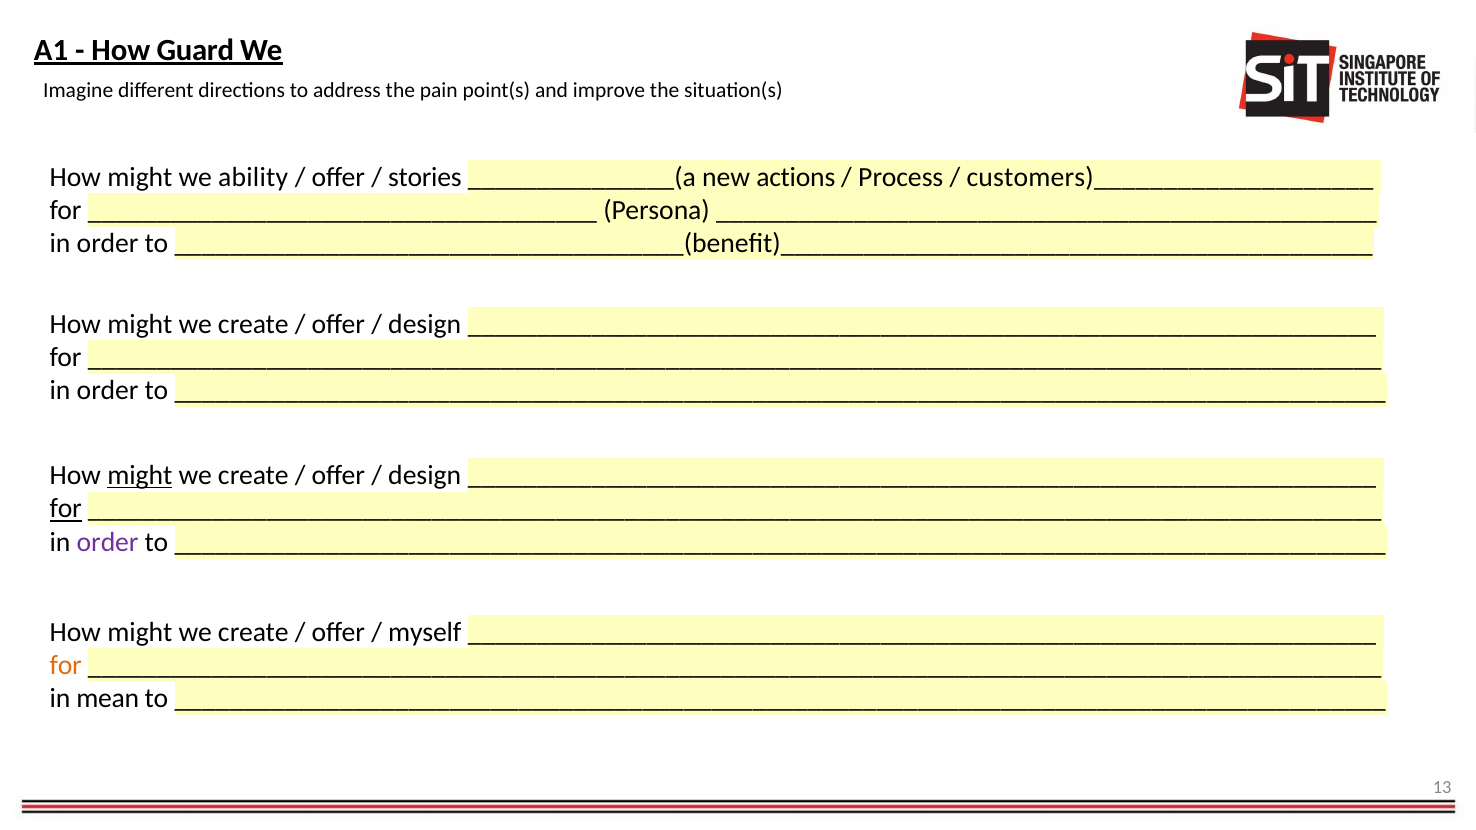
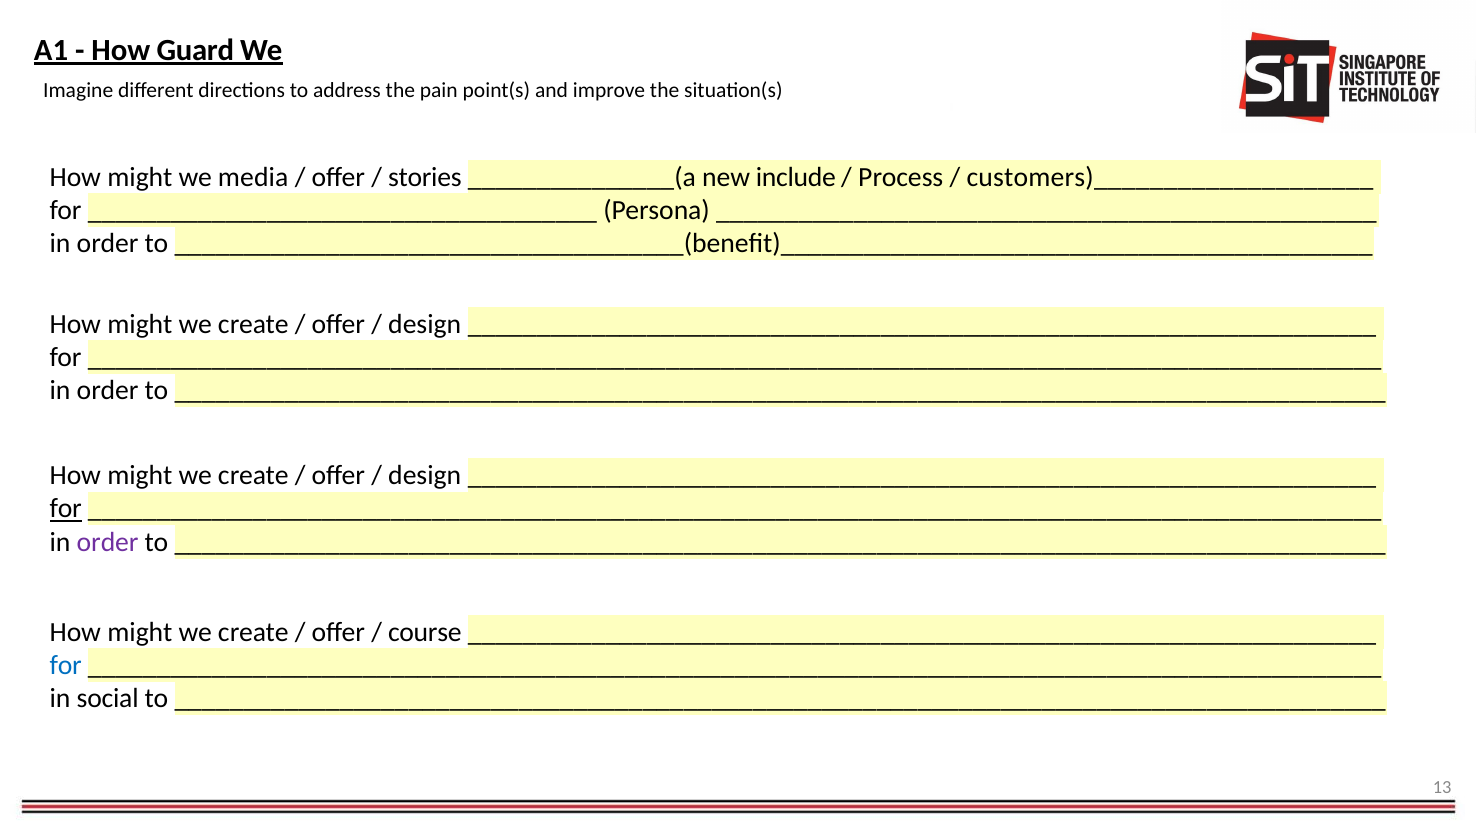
ability: ability -> media (253, 177)
actions: actions -> include (796, 177)
might underline: present -> none (140, 476)
myself: myself -> course (425, 632)
for colour: orange -> blue (66, 665)
mean: mean -> social (108, 699)
